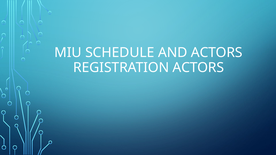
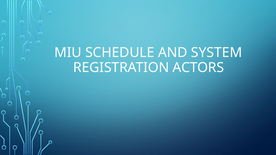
AND ACTORS: ACTORS -> SYSTEM (217, 53)
